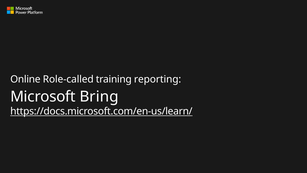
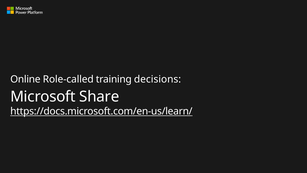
reporting: reporting -> decisions (158, 79)
Bring: Bring -> Share (99, 96)
